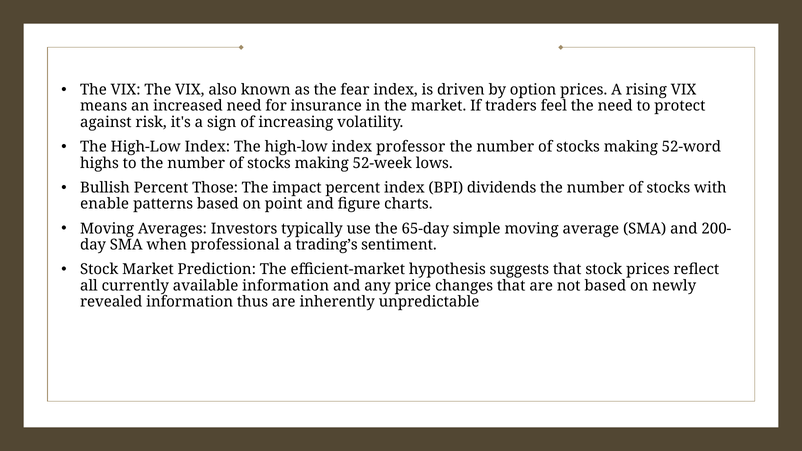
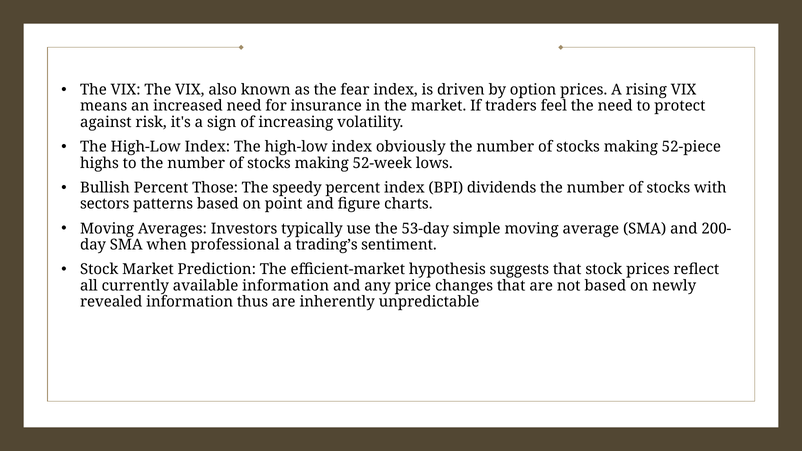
professor: professor -> obviously (411, 147)
52-word: 52-word -> 52-piece (691, 147)
impact: impact -> speedy (297, 188)
enable: enable -> sectors (105, 204)
65-day: 65-day -> 53-day (425, 229)
